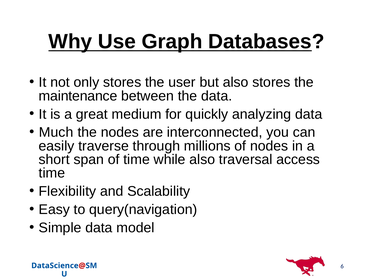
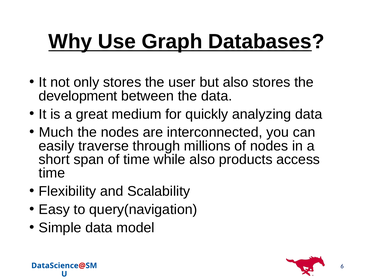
maintenance: maintenance -> development (78, 96)
traversal: traversal -> products (246, 160)
